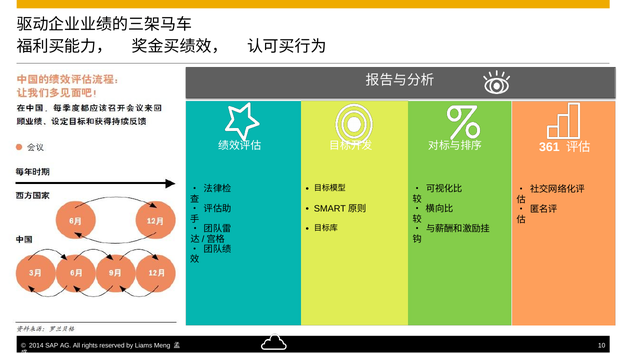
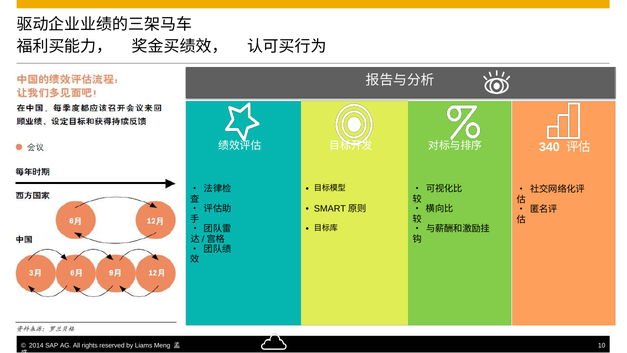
361: 361 -> 340 (549, 147)
